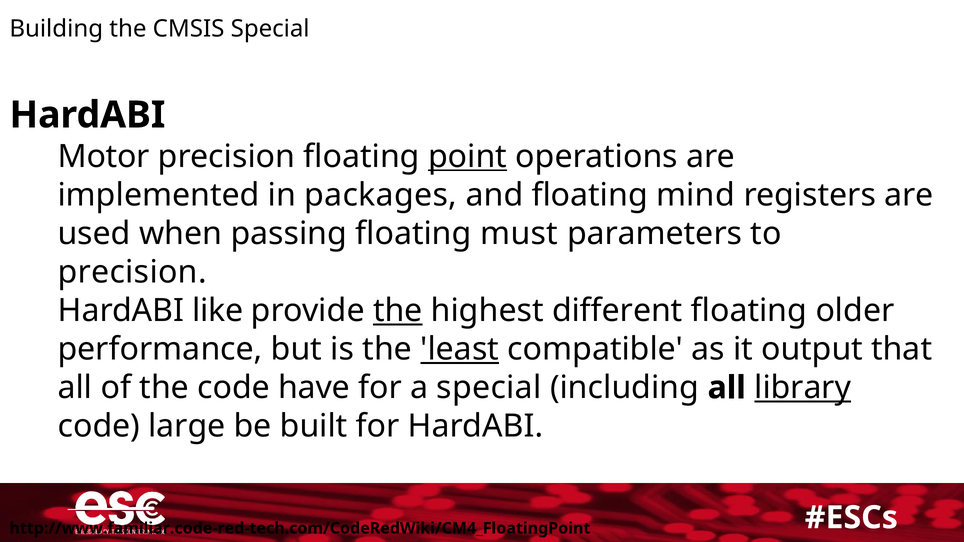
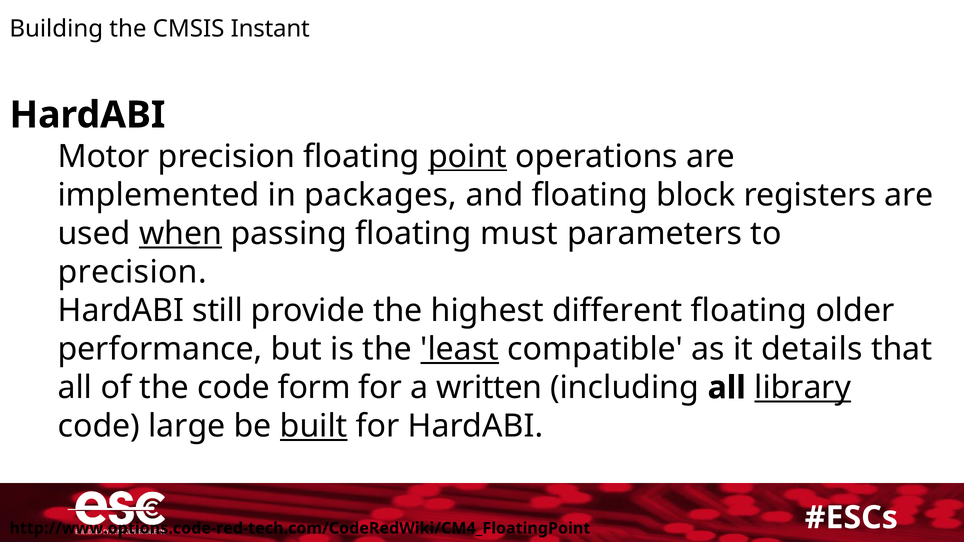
CMSIS Special: Special -> Instant (270, 29)
mind: mind -> block (696, 195)
when underline: none -> present (181, 234)
like: like -> still (218, 311)
the underline: present -> none (398, 311)
output: output -> details (812, 349)
have: have -> form (314, 388)
a special: special -> written (489, 388)
built underline: none -> present (314, 426)
http://www.familiar.code-red-tech.com/CodeRedWiki/CM4_FloatingPoint: http://www.familiar.code-red-tech.com/CodeRedWiki/CM4_FloatingPoint -> http://www.options.code-red-tech.com/CodeRedWiki/CM4_FloatingPoint (300, 529)
